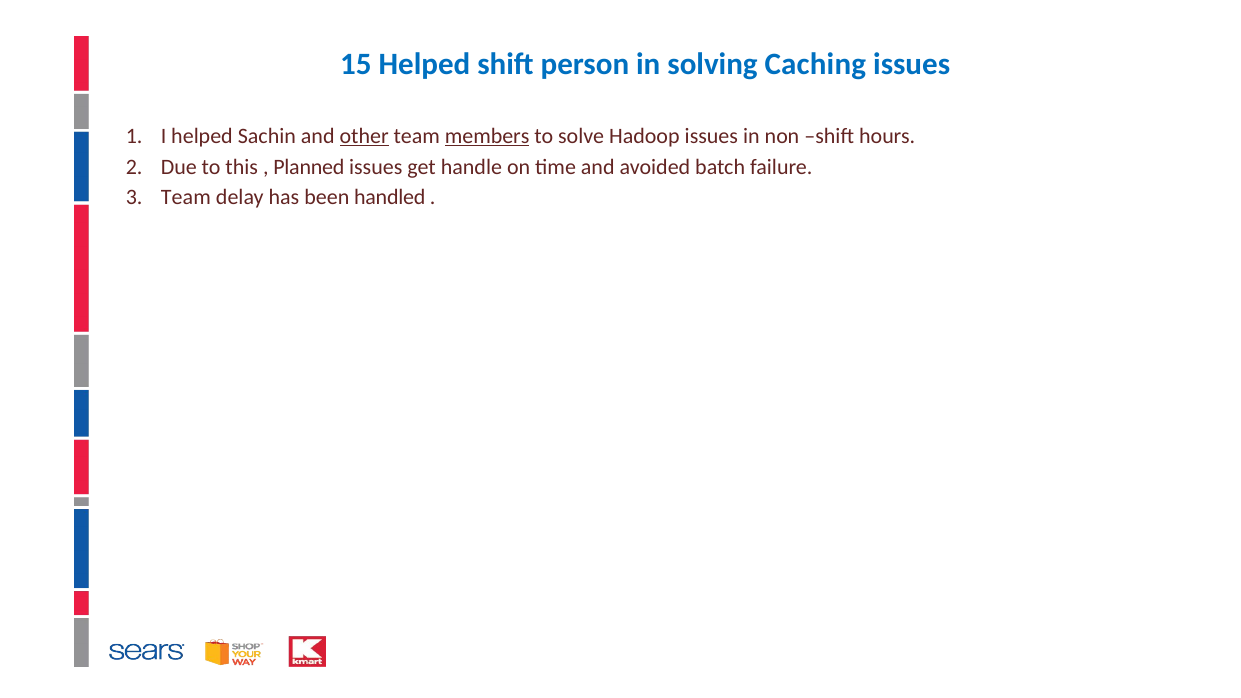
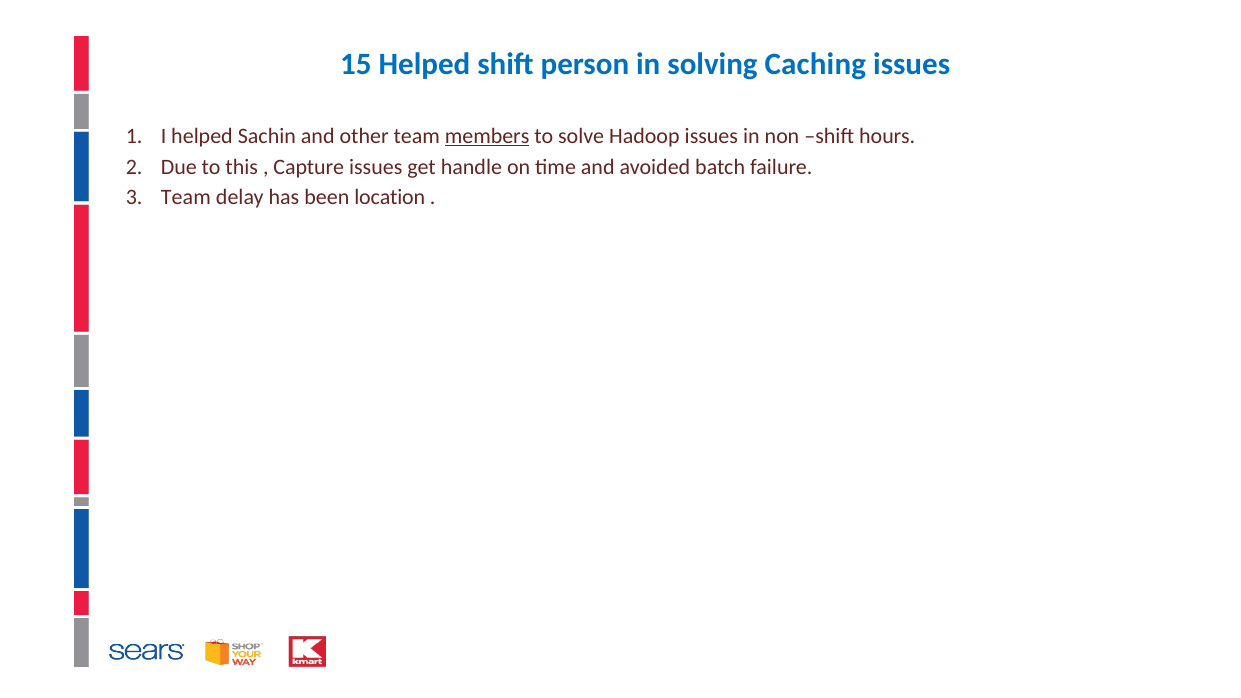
other underline: present -> none (364, 136)
Planned: Planned -> Capture (309, 167)
handled: handled -> location (390, 198)
